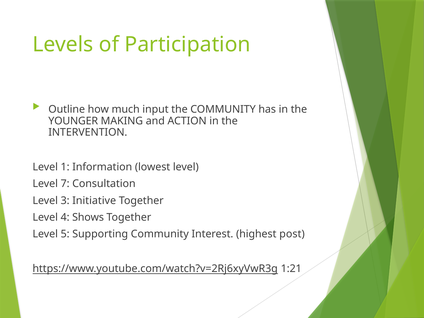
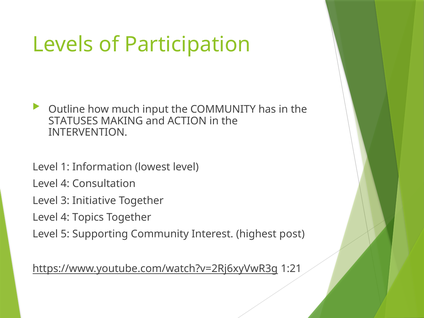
YOUNGER: YOUNGER -> STATUSES (73, 121)
7: 7 -> 4 (65, 184)
Shows: Shows -> Topics (88, 217)
